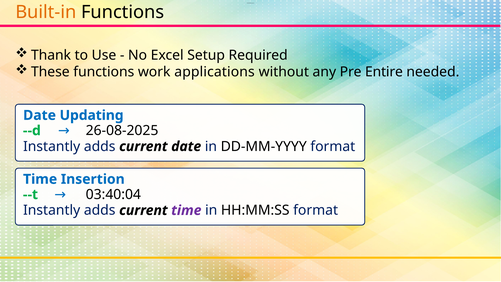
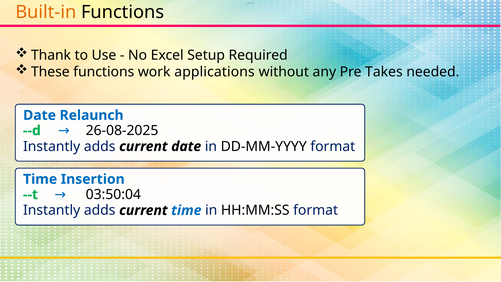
Entire: Entire -> Takes (384, 72)
Updating: Updating -> Relaunch (92, 115)
03:40:04: 03:40:04 -> 03:50:04 (113, 194)
time colour: purple -> blue (186, 210)
